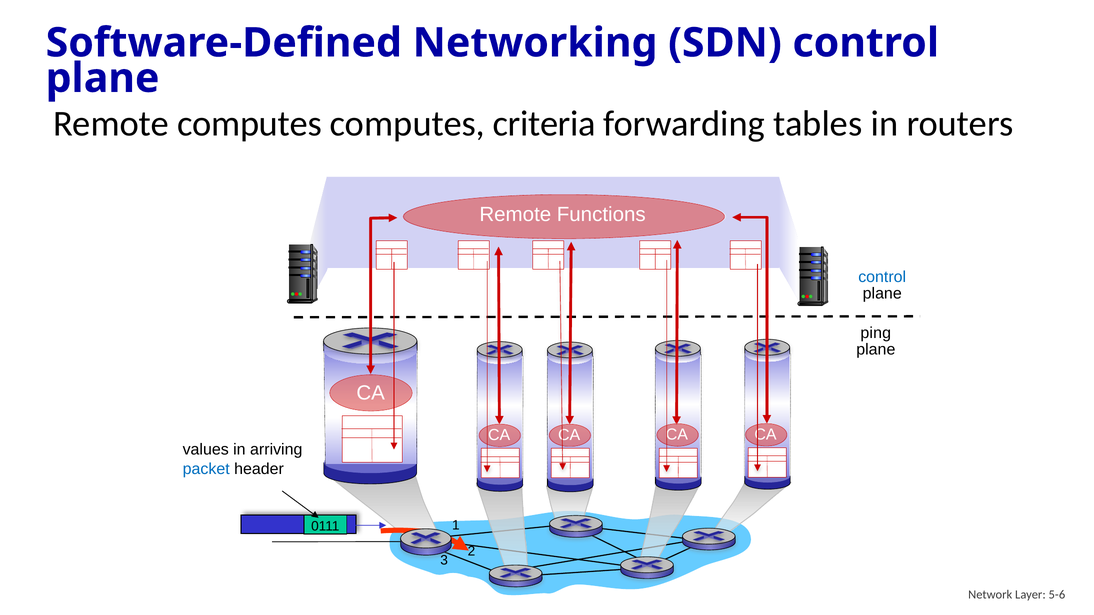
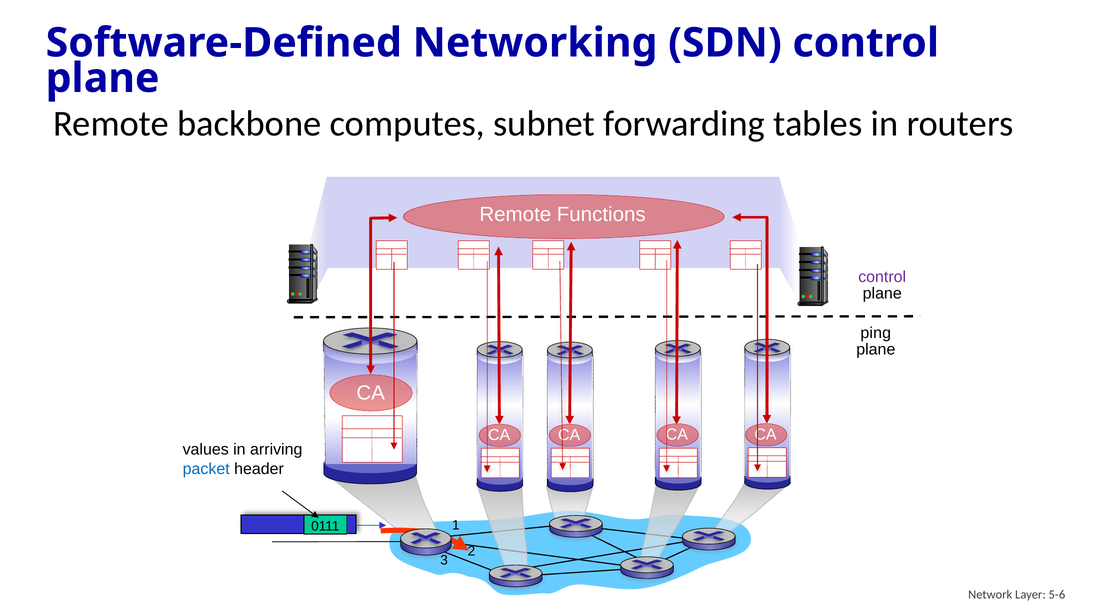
Remote computes: computes -> backbone (249, 124)
criteria: criteria -> subnet (544, 124)
control colour: blue -> purple (882, 277)
